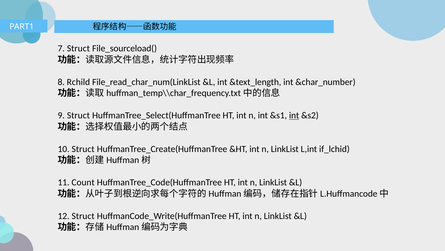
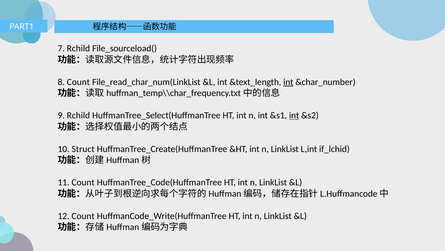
7 Struct: Struct -> Rchild (78, 48)
8 Rchild: Rchild -> Count (78, 82)
int underline: none -> present (288, 82)
9 Struct: Struct -> Rchild (78, 115)
12 Struct: Struct -> Count (83, 215)
